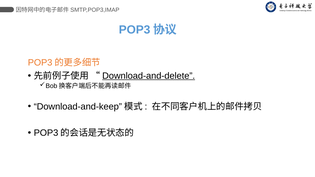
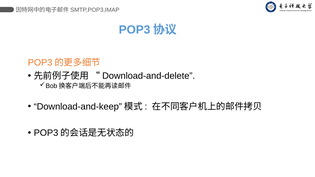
Download-and-delete underline: present -> none (149, 76)
